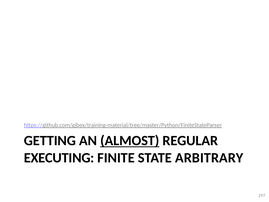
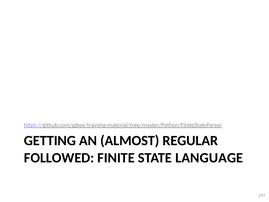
ALMOST underline: present -> none (130, 140)
EXECUTING: EXECUTING -> FOLLOWED (59, 158)
ARBITRARY: ARBITRARY -> LANGUAGE (209, 158)
